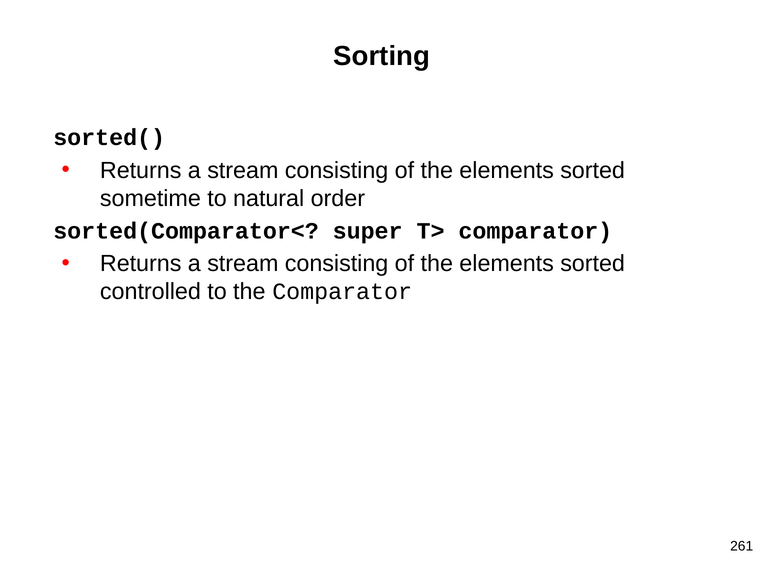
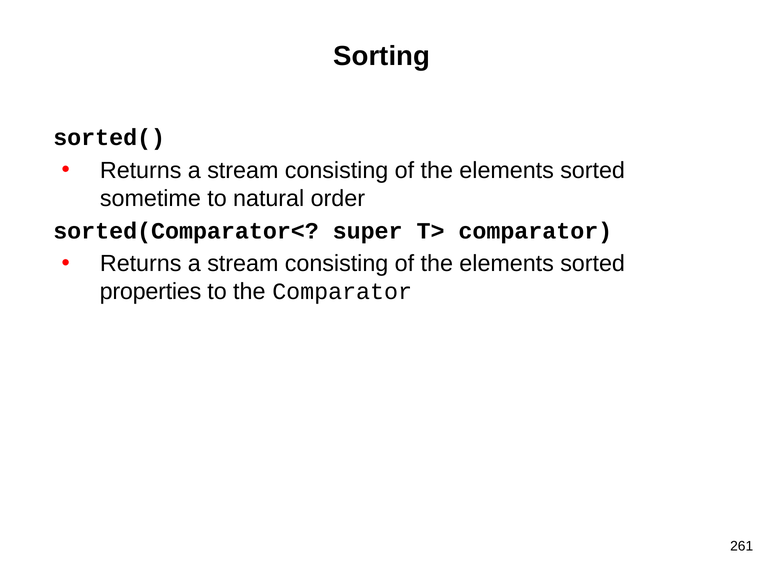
controlled: controlled -> properties (151, 292)
